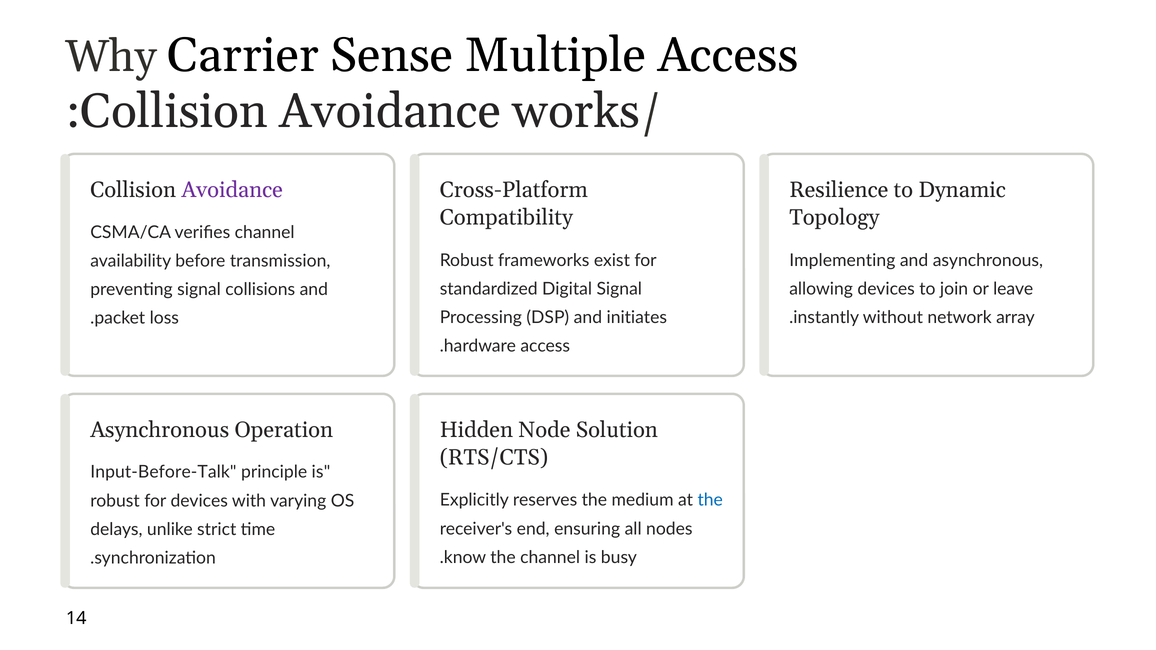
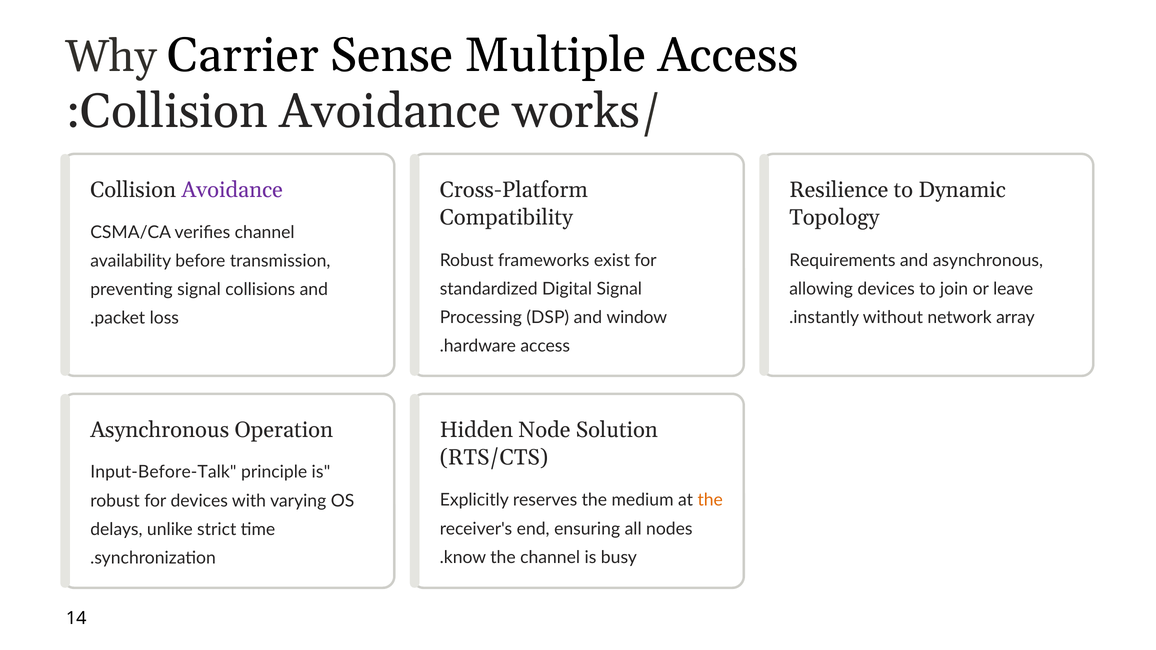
Implementing: Implementing -> Requirements (842, 260)
initiates: initiates -> window (637, 318)
the colour: blue -> orange (710, 500)
